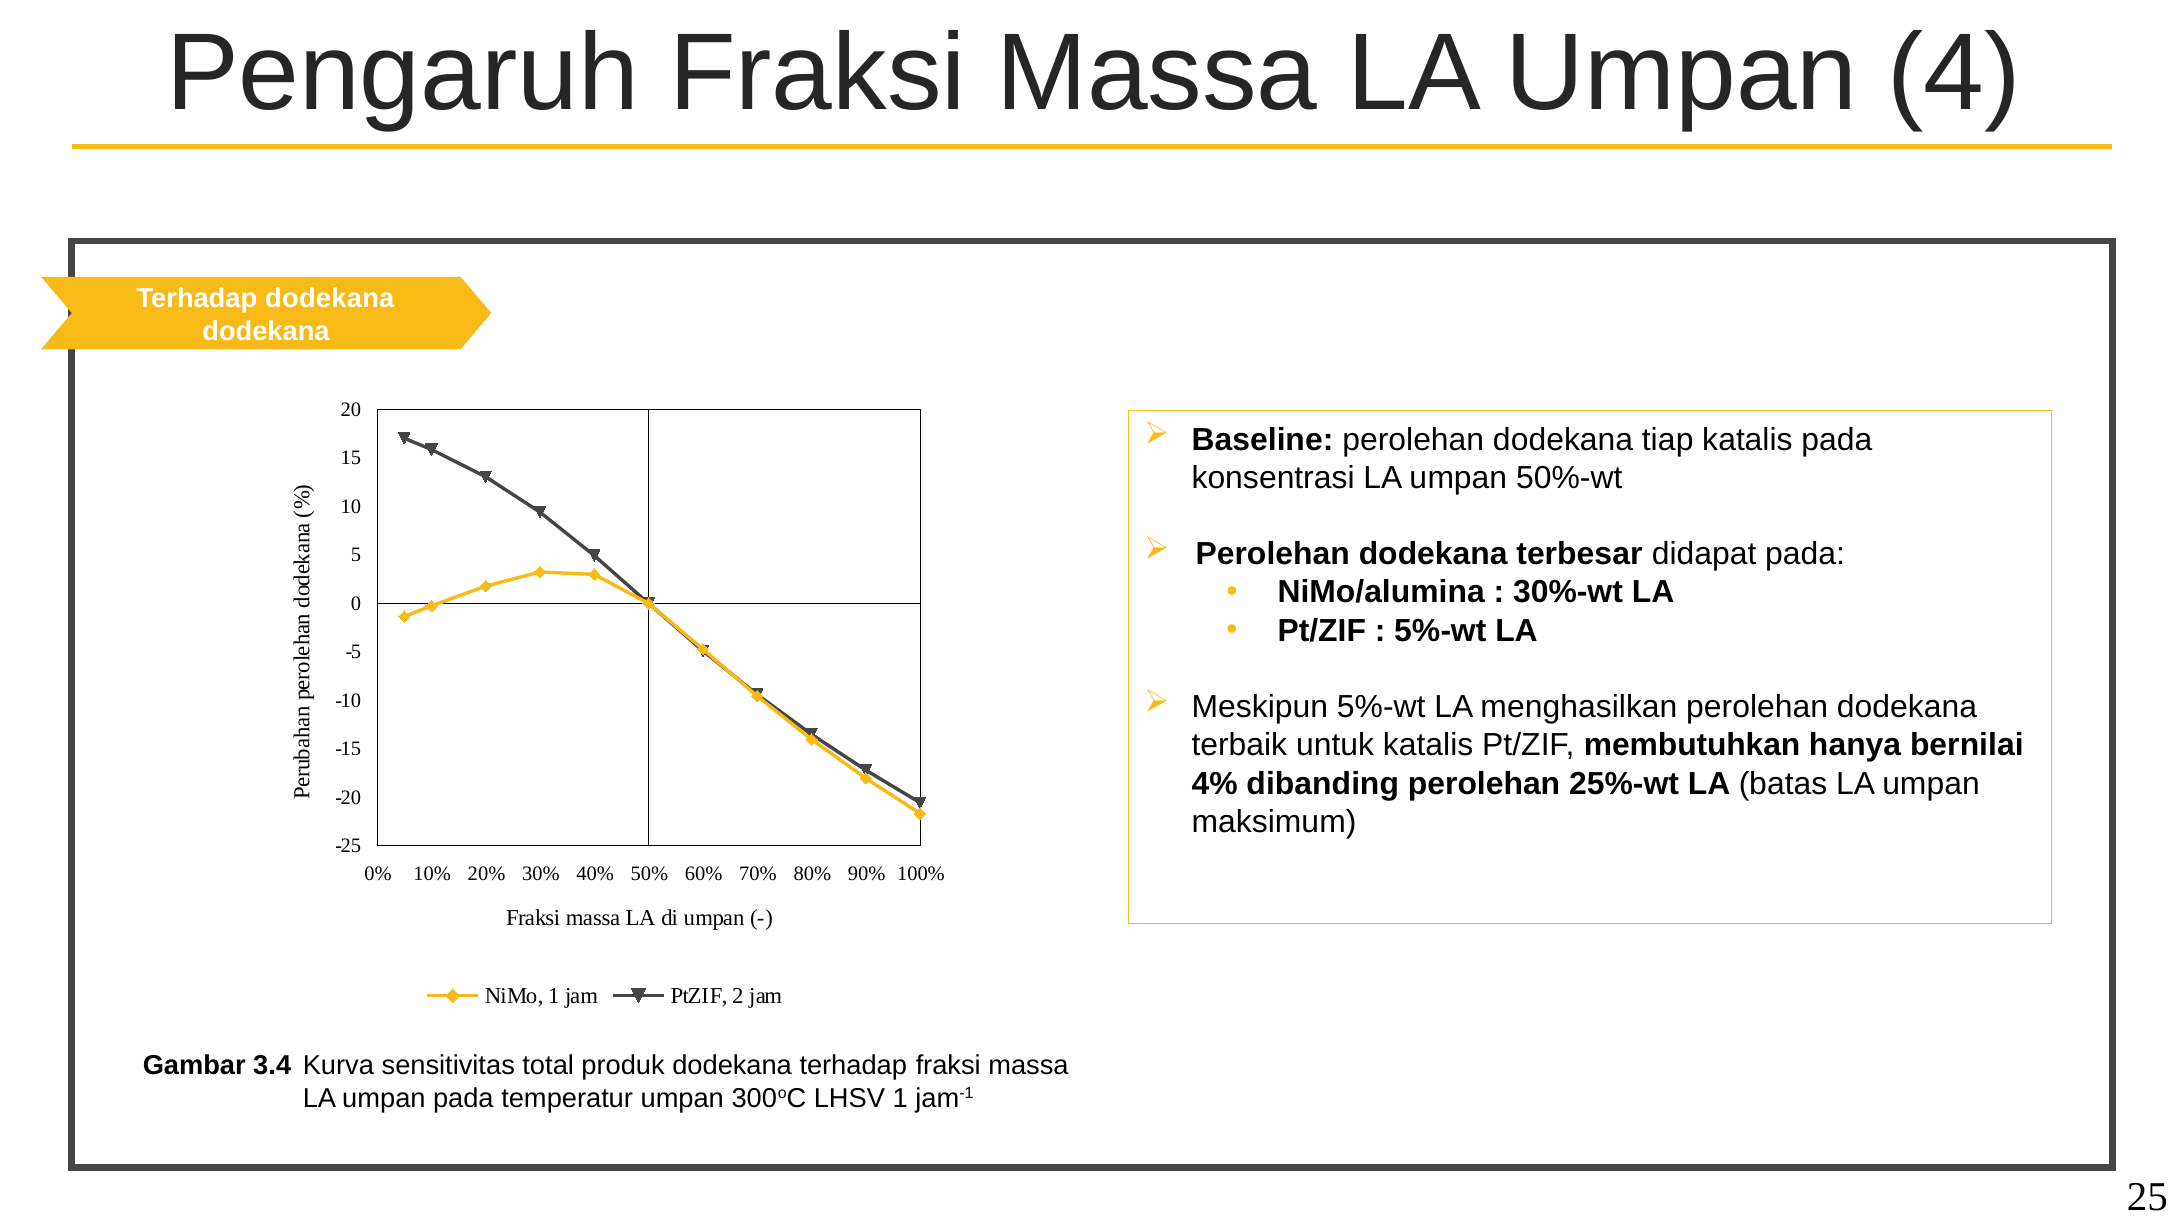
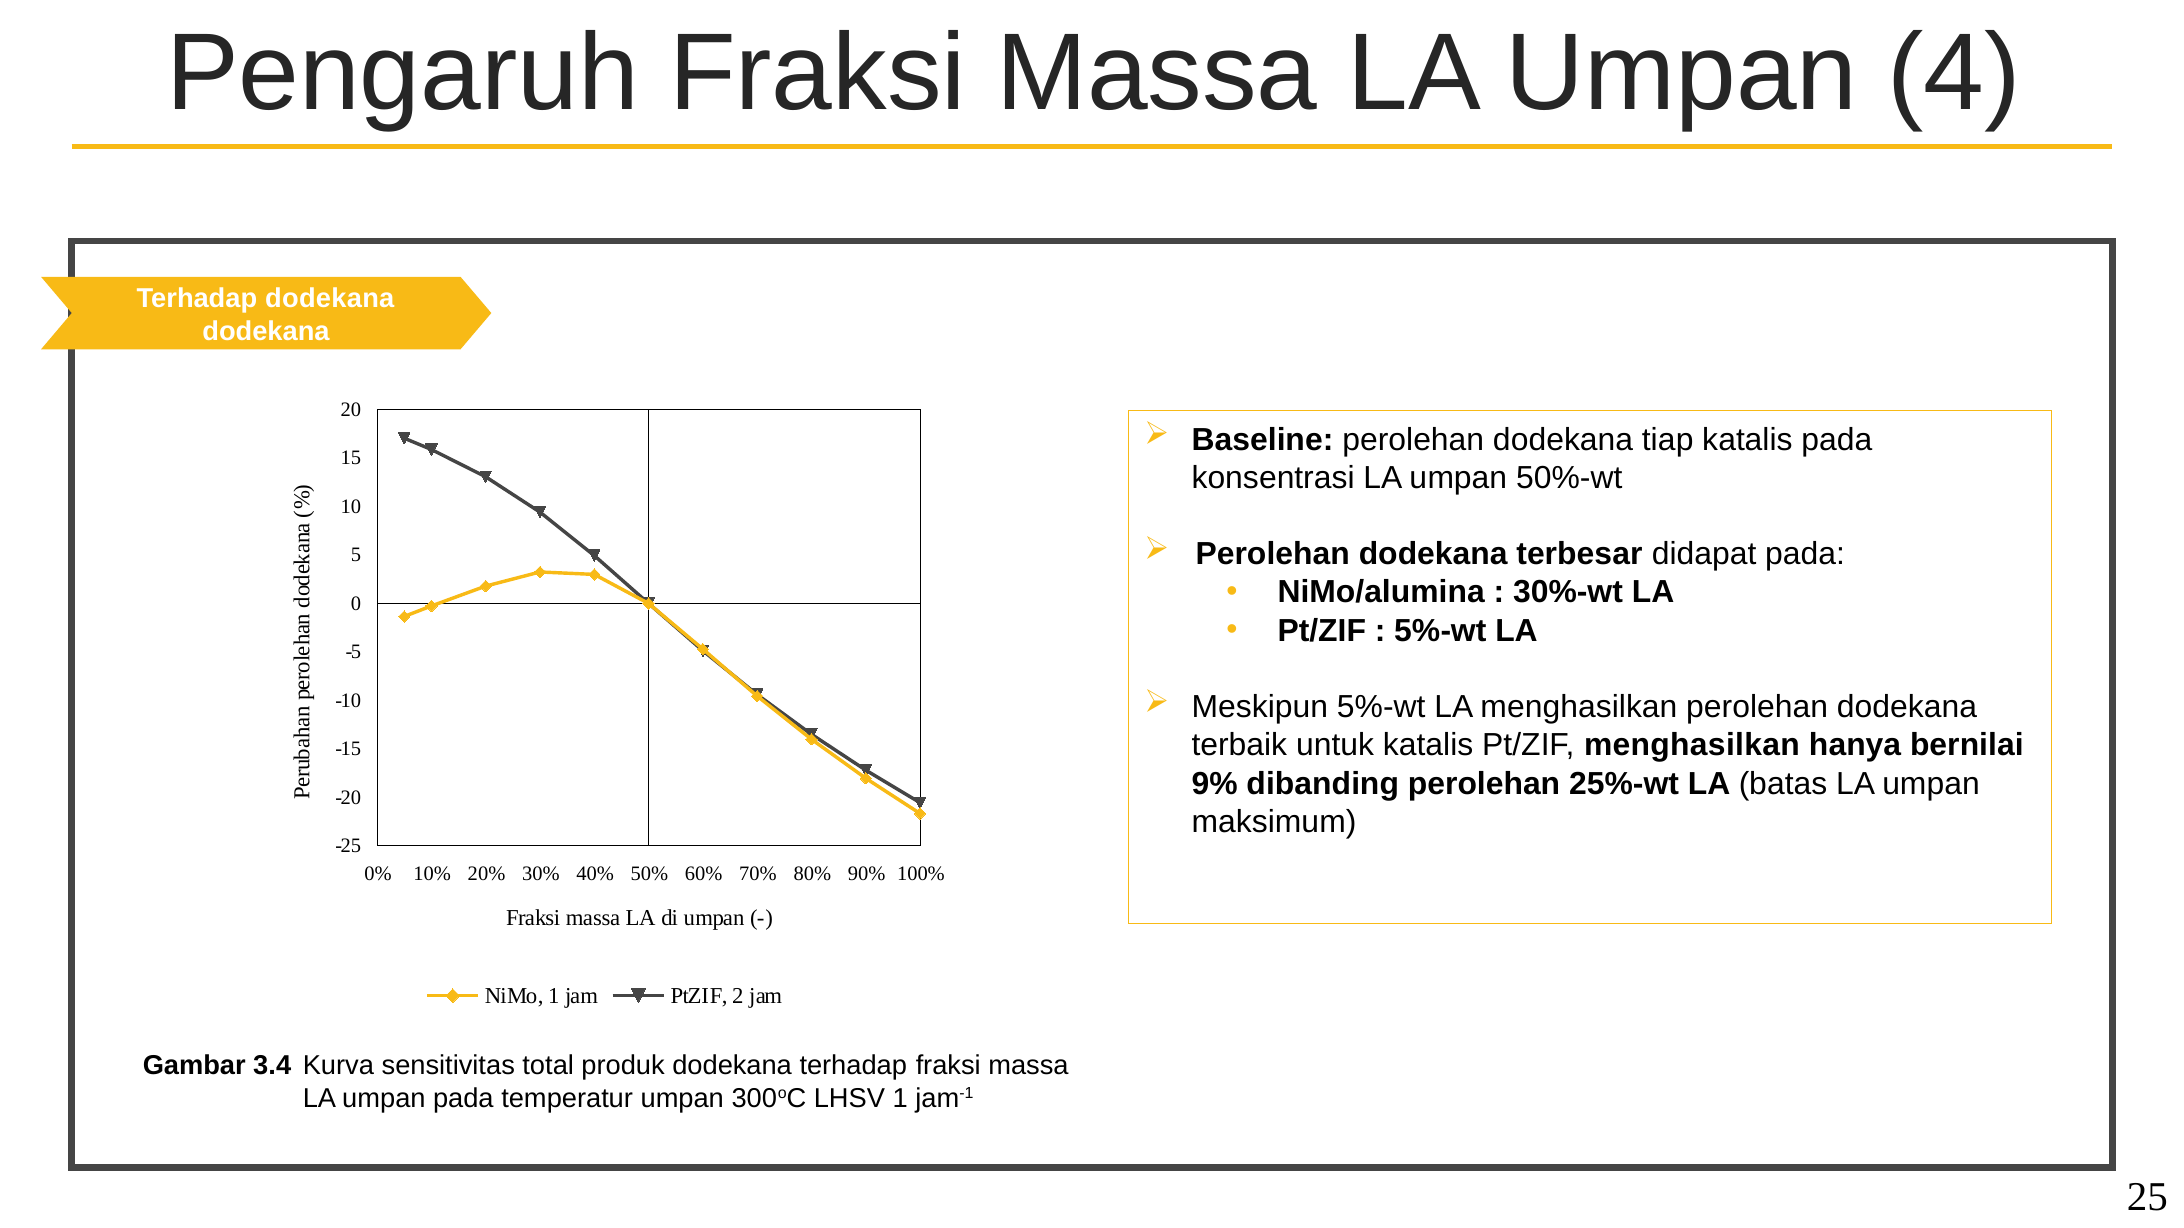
Pt/ZIF membutuhkan: membutuhkan -> menghasilkan (1692, 746)
4%: 4% -> 9% (1215, 784)
